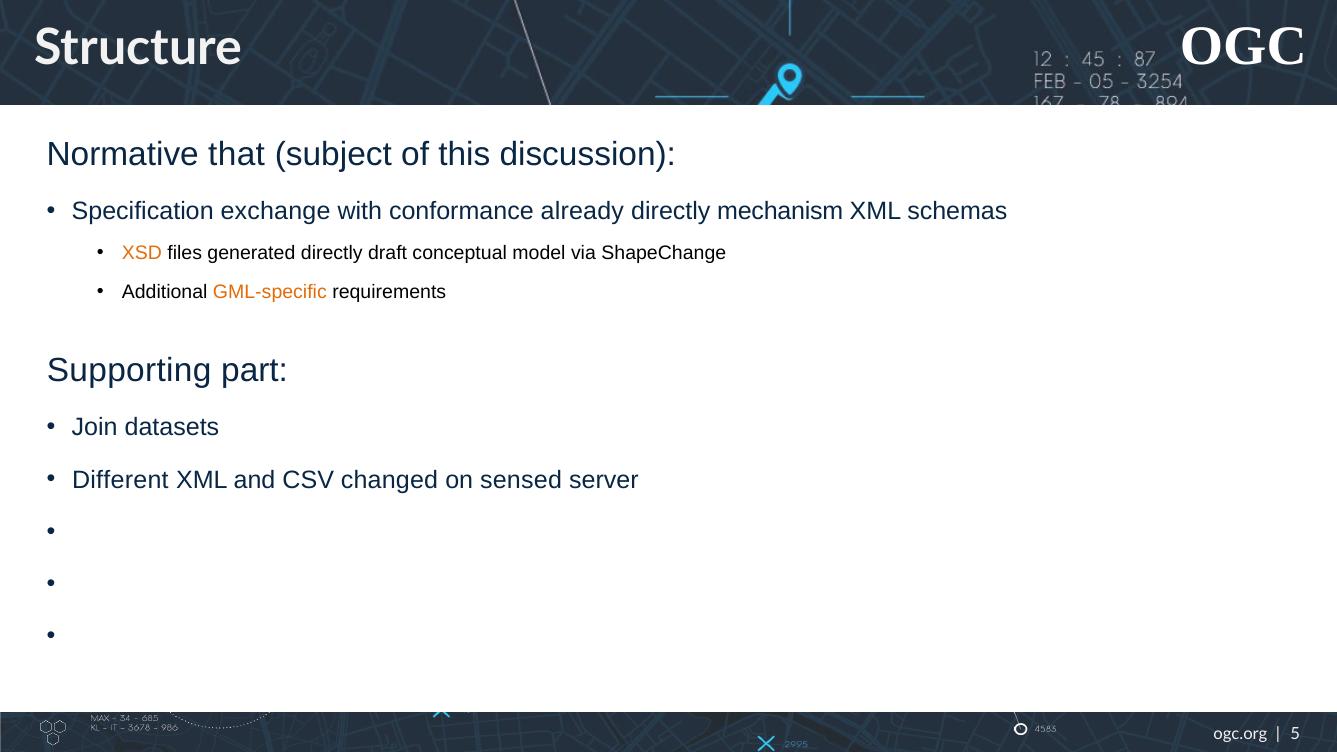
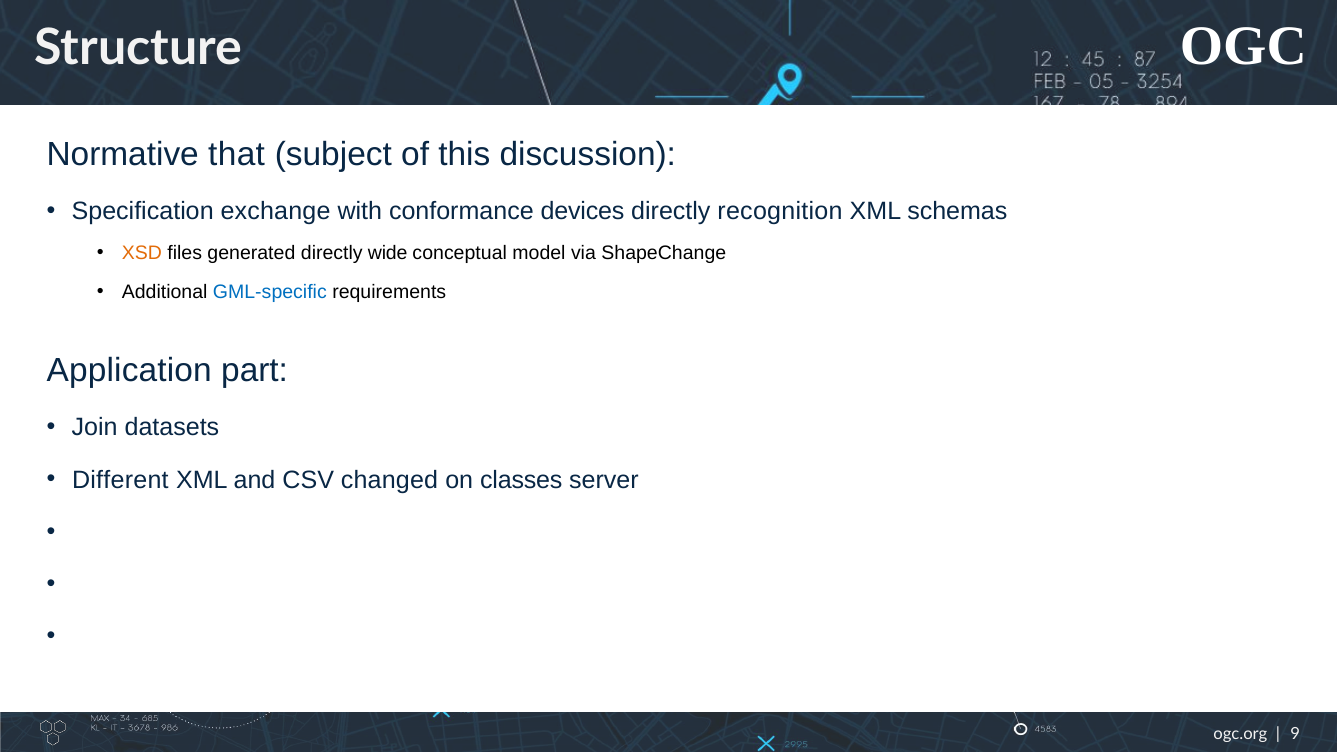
already: already -> devices (583, 212)
mechanism: mechanism -> recognition (780, 212)
draft: draft -> wide (388, 253)
GML-specific colour: orange -> blue (270, 292)
Supporting: Supporting -> Application (129, 371)
sensed: sensed -> classes (521, 480)
5: 5 -> 9 (1295, 735)
